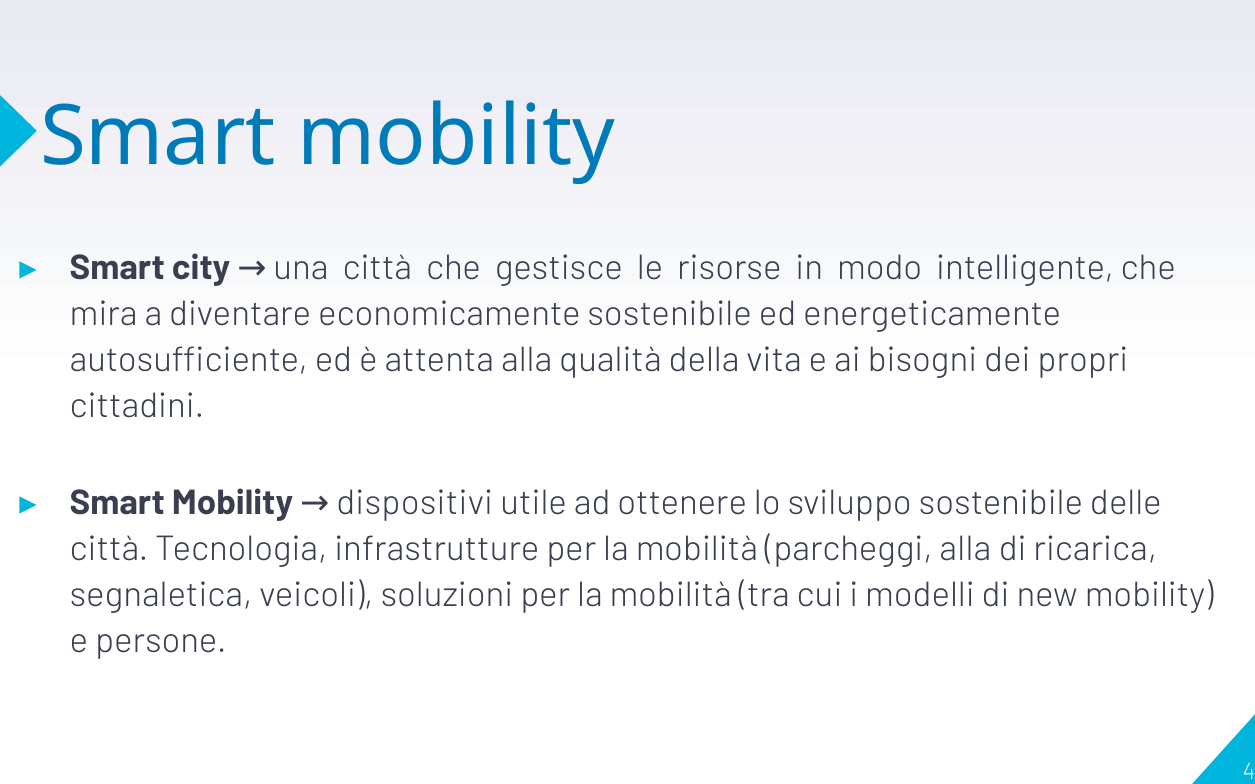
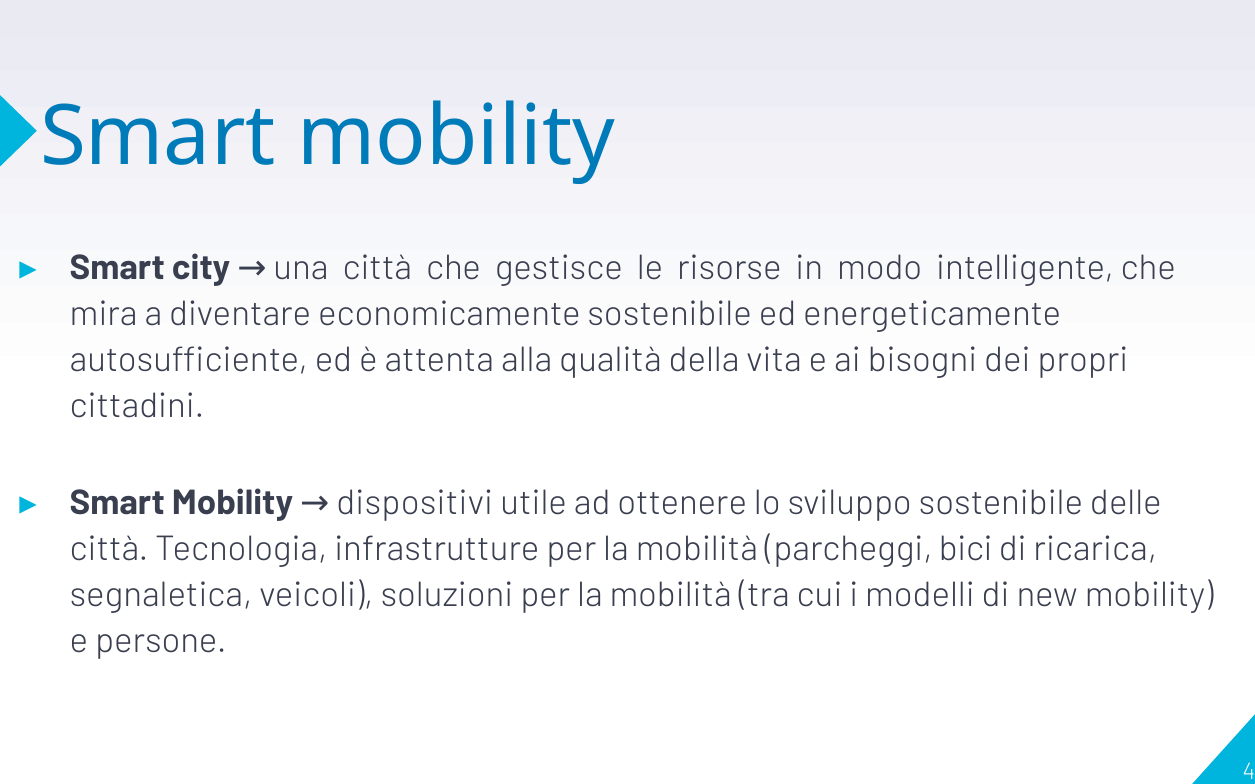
parcheggi alla: alla -> bici (966, 549)
